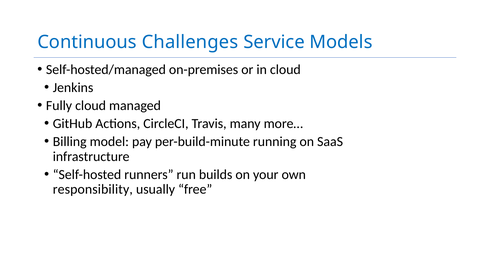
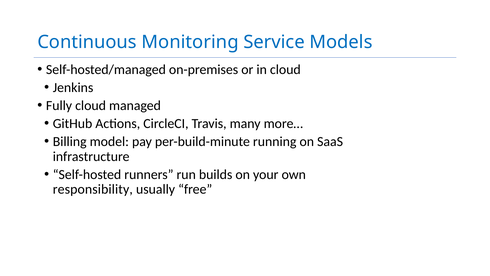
Challenges: Challenges -> Monitoring (190, 42)
